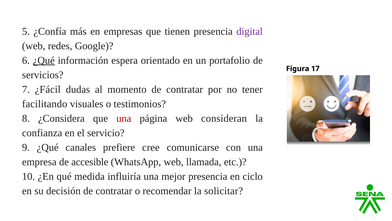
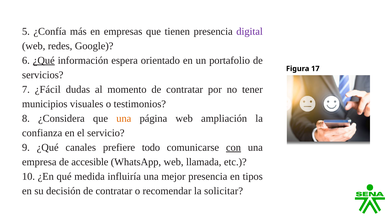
facilitando: facilitando -> municipios (45, 104)
una colour: red -> orange (124, 118)
consideran: consideran -> ampliación (224, 118)
cree: cree -> todo (151, 147)
con underline: none -> present (233, 147)
ciclo: ciclo -> tipos (253, 176)
